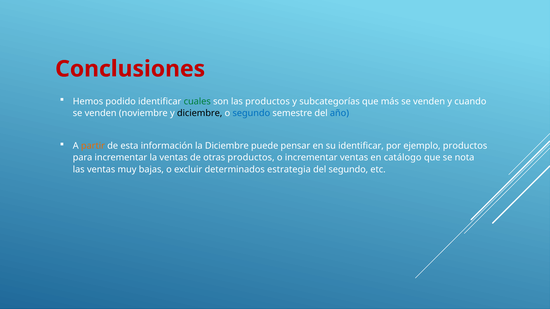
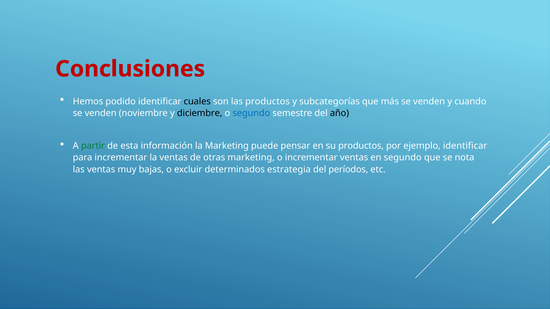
cuales colour: green -> black (197, 102)
año colour: blue -> black (339, 113)
partir colour: orange -> green (93, 146)
la Diciembre: Diciembre -> Marketing (227, 146)
su identificar: identificar -> productos (361, 146)
ejemplo productos: productos -> identificar (465, 146)
otras productos: productos -> marketing (251, 158)
en catálogo: catálogo -> segundo (403, 158)
del segundo: segundo -> períodos (348, 170)
